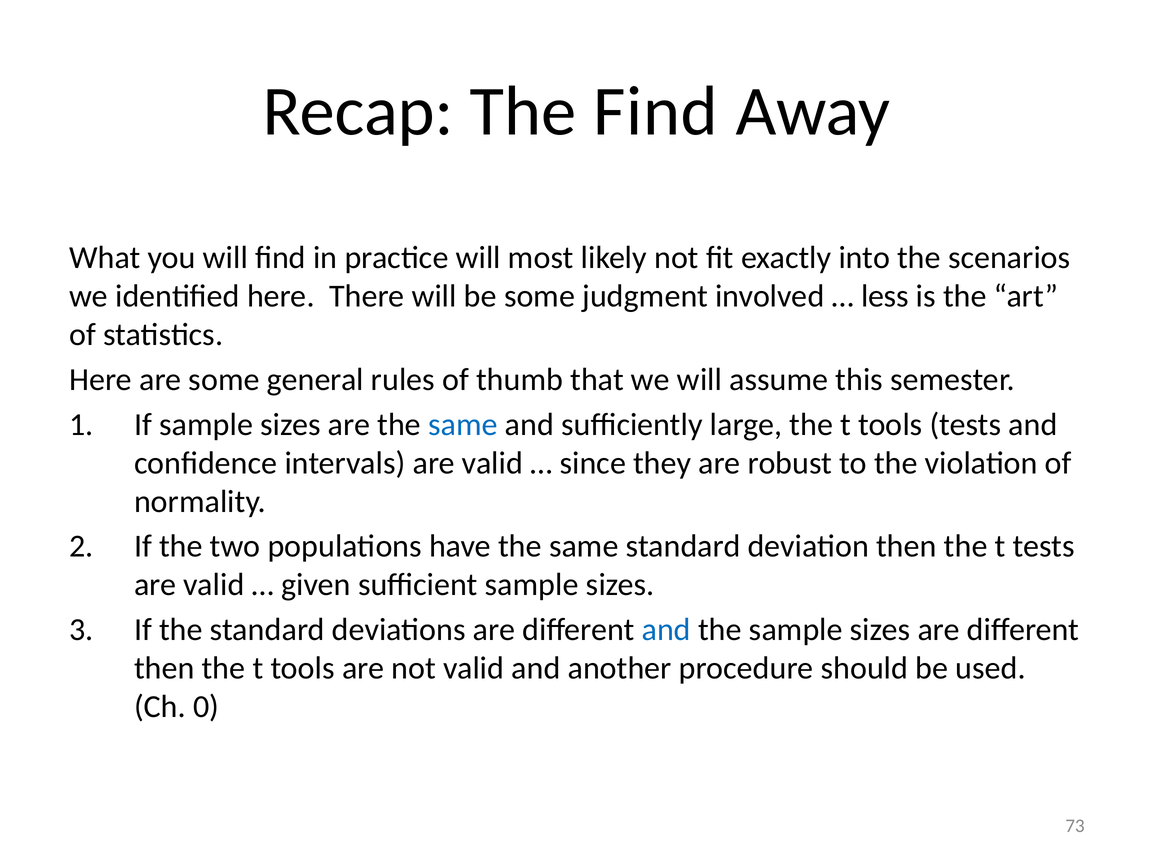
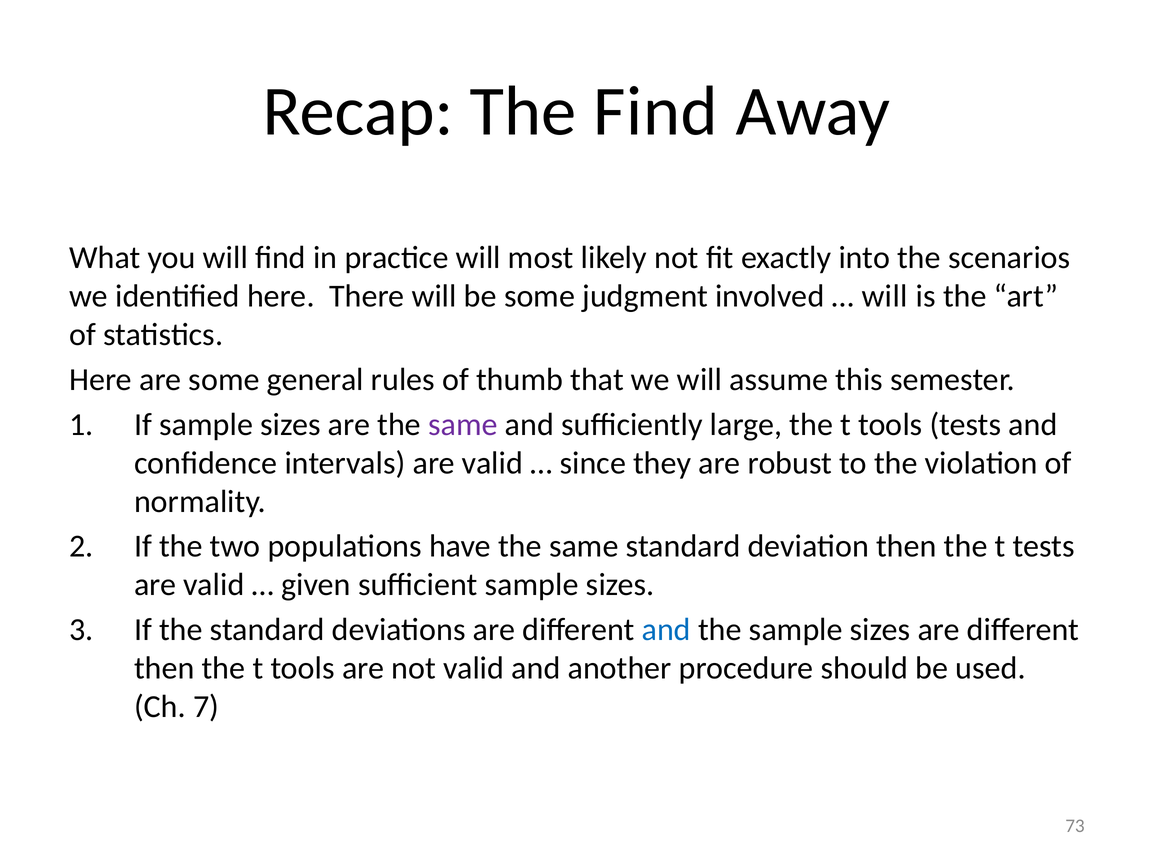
less: less -> will (885, 297)
same colour: blue -> purple (463, 425)
0: 0 -> 7 (206, 707)
